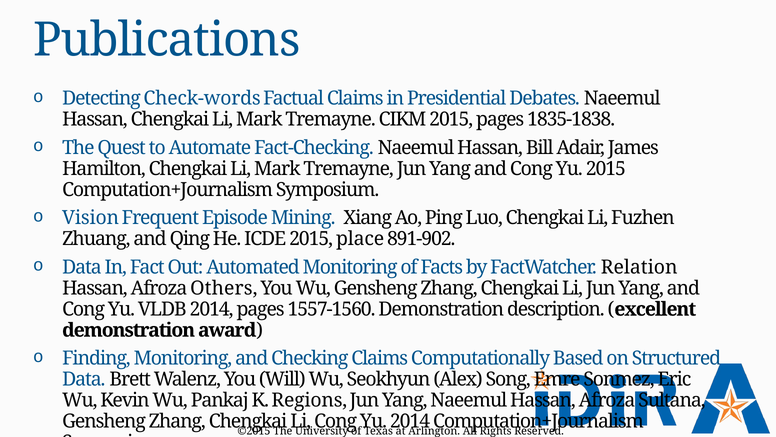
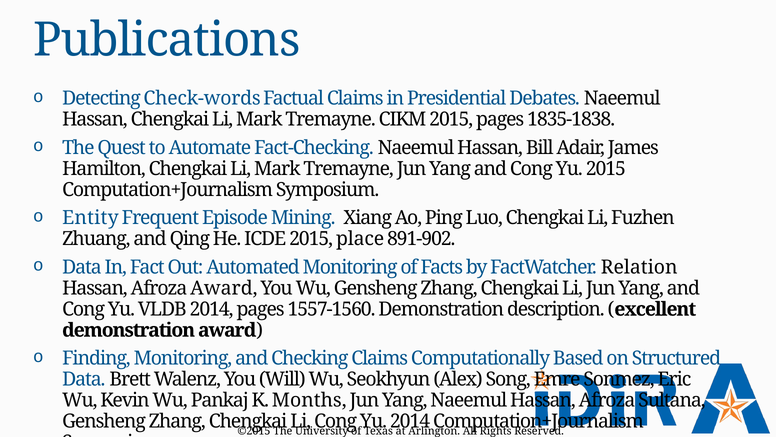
Vision: Vision -> Entity (90, 218)
Afroza Others: Others -> Award (224, 288)
Regions: Regions -> Months (309, 400)
